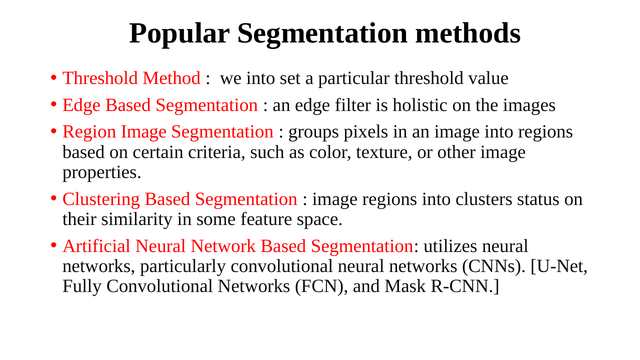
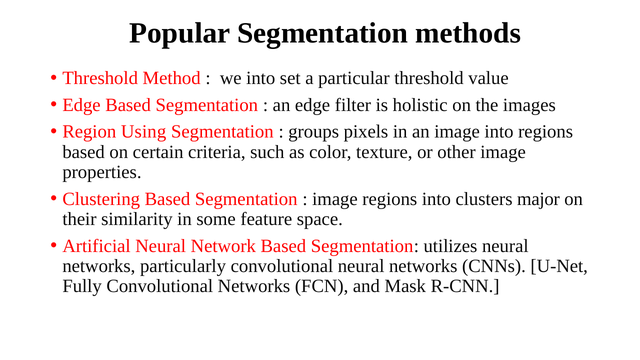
Region Image: Image -> Using (144, 132)
status: status -> major (538, 199)
